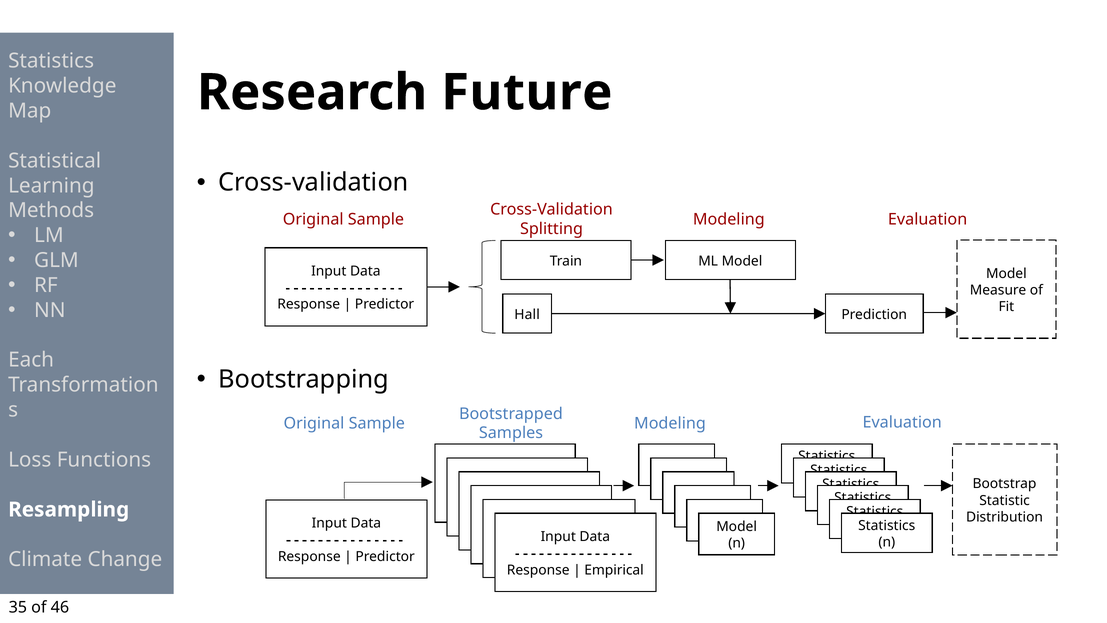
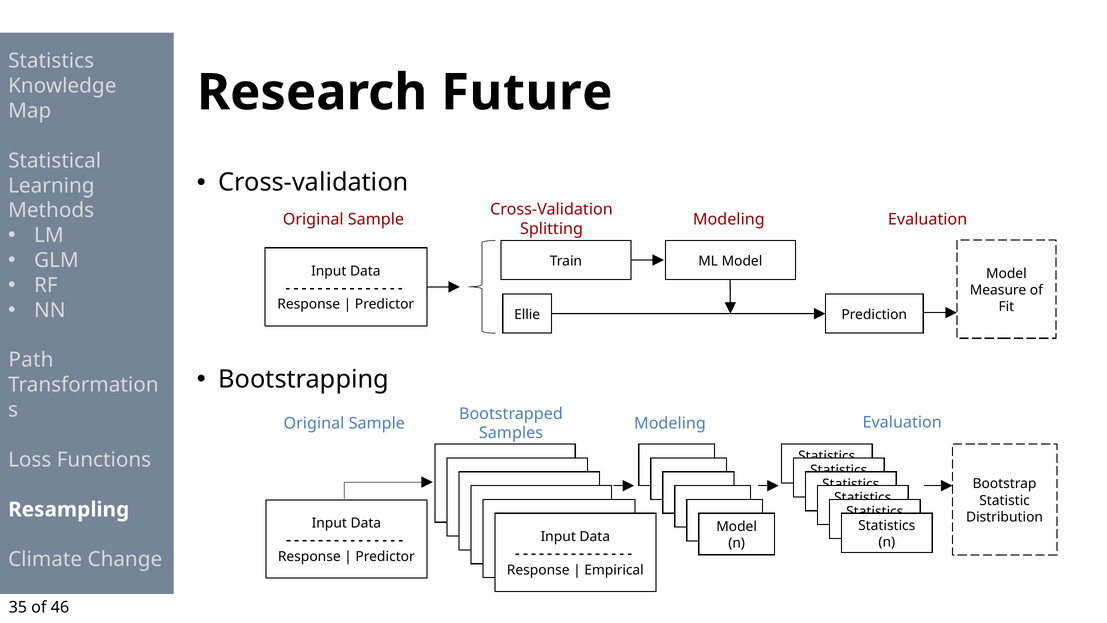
Hall: Hall -> Ellie (527, 314)
Each: Each -> Path (31, 360)
